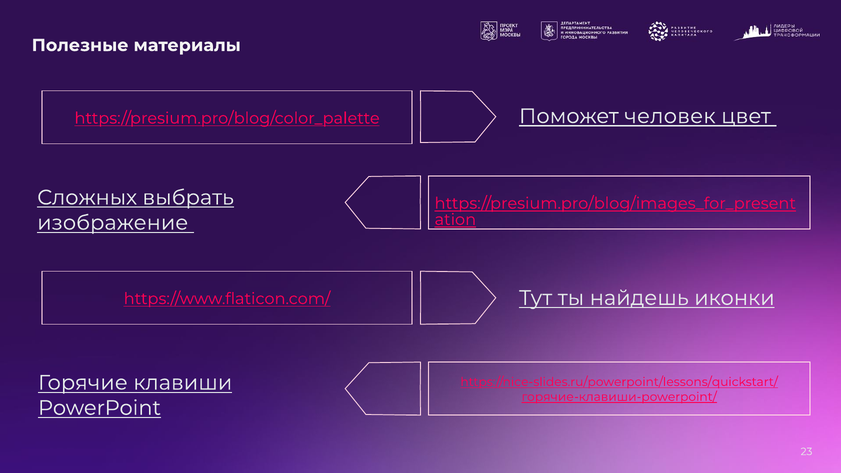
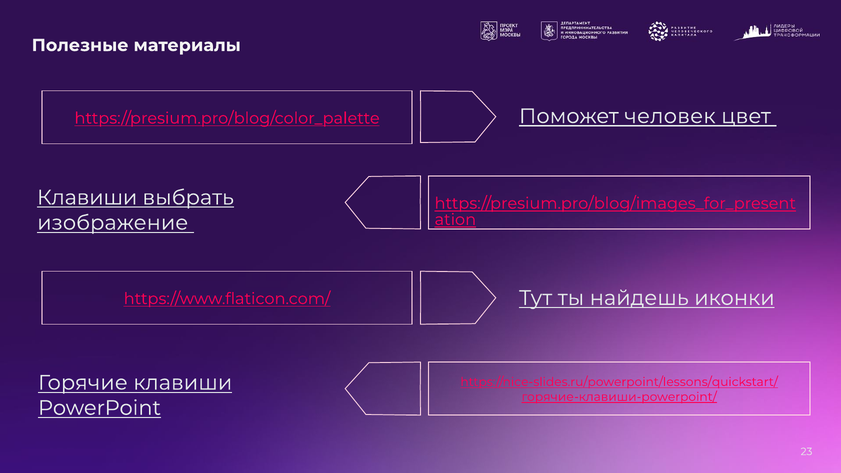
Сложных: Сложных -> Клавиши (87, 198)
